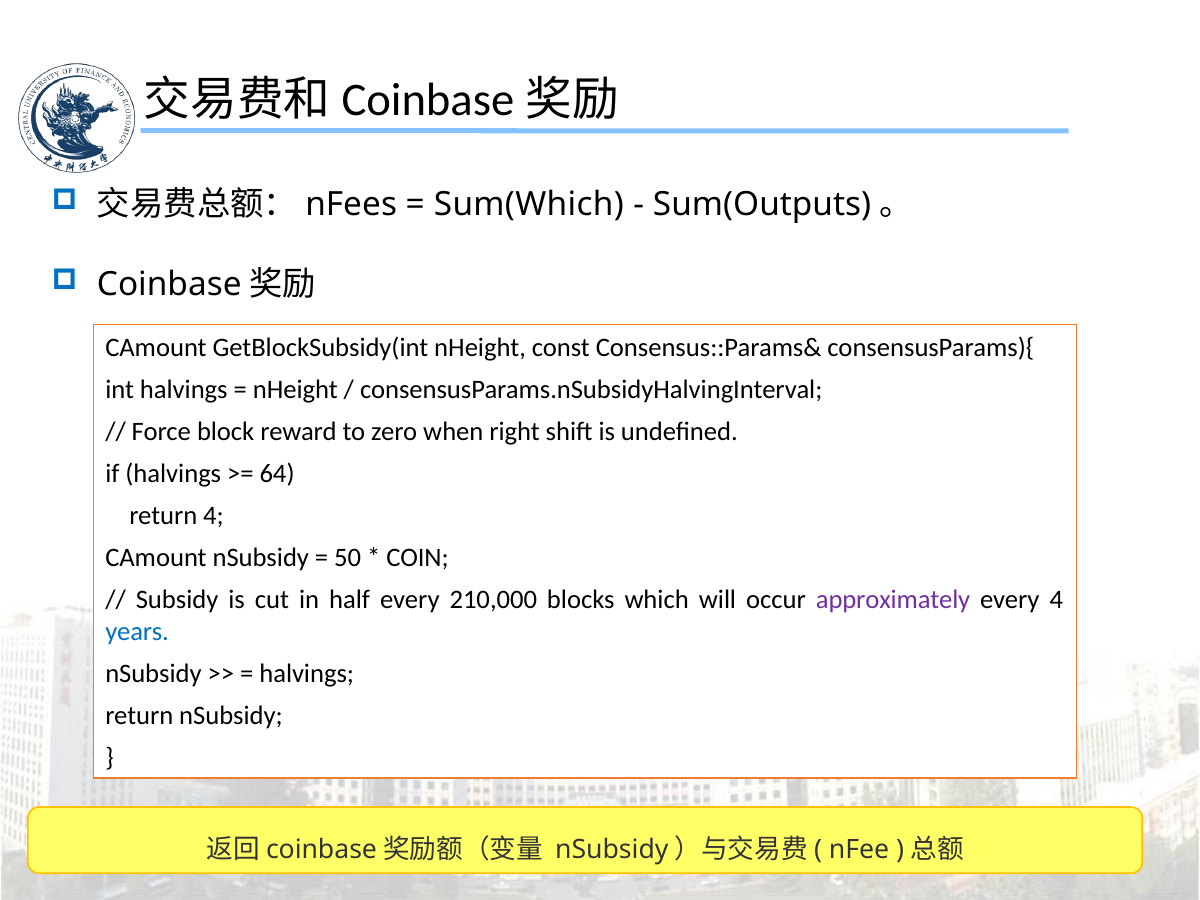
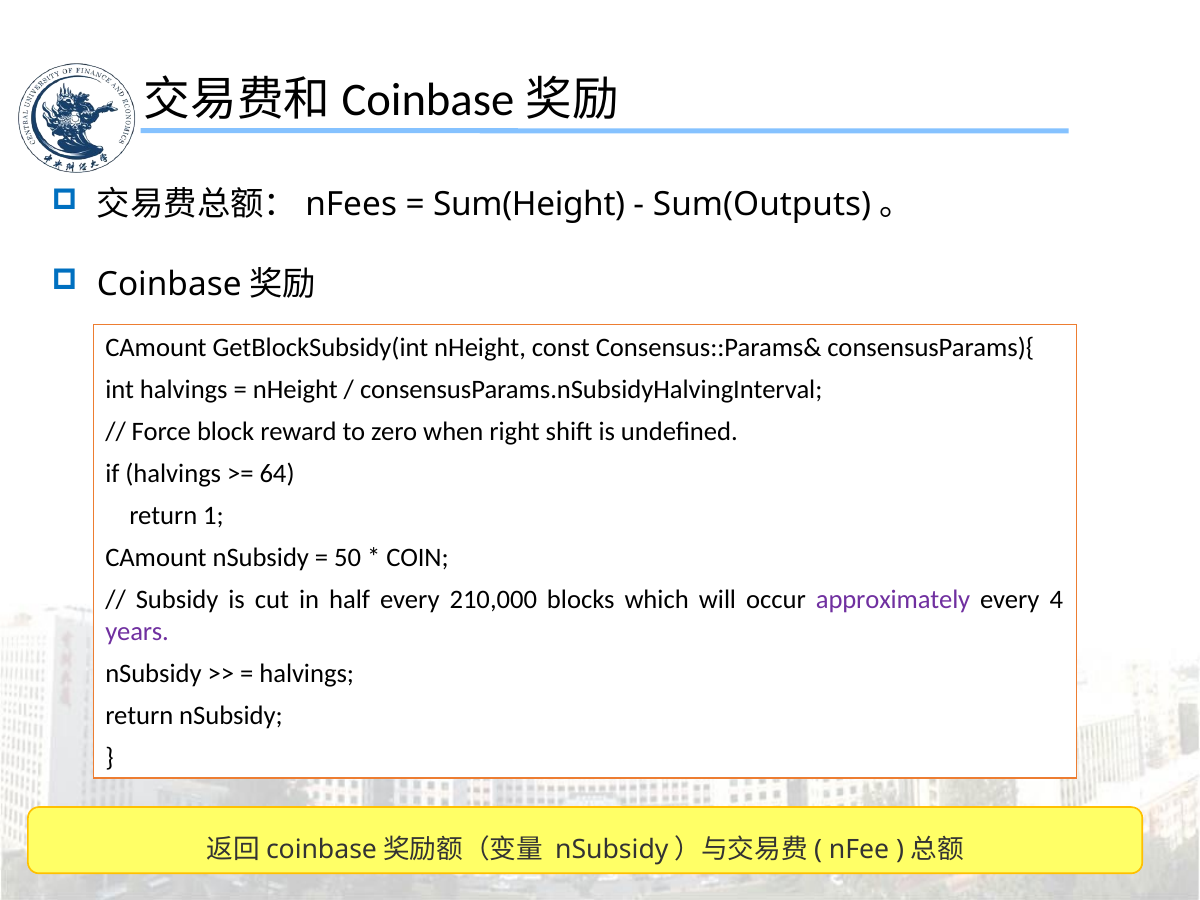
Sum(Which: Sum(Which -> Sum(Height (529, 205)
return 4: 4 -> 1 (214, 516)
years colour: blue -> purple (137, 632)
